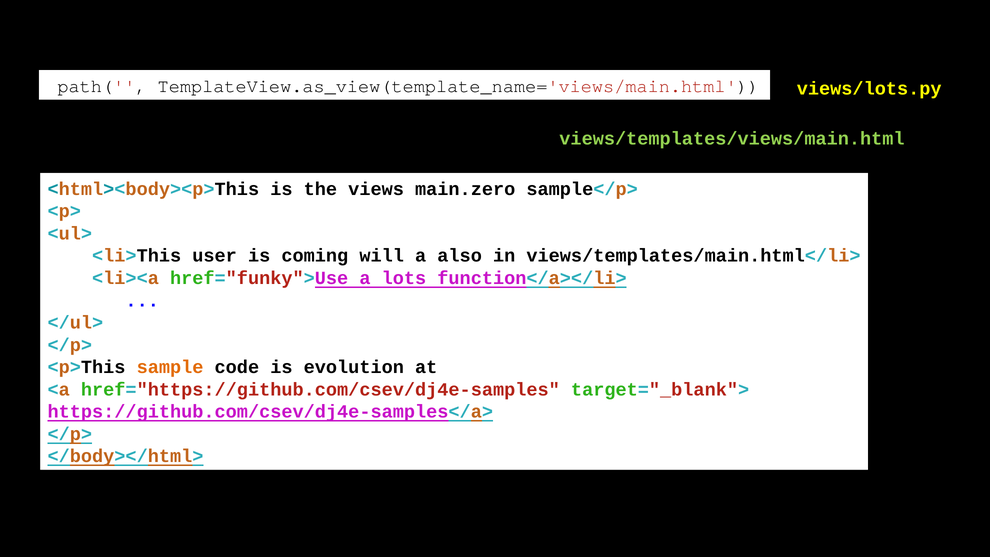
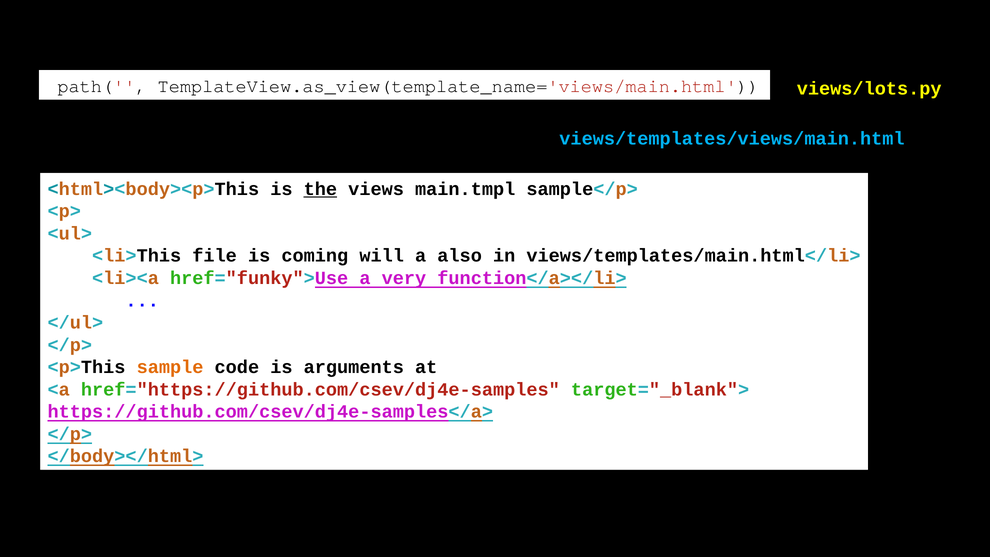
views/templates/views/main.html colour: light green -> light blue (732, 139)
the underline: none -> present (320, 189)
main.zero: main.zero -> main.tmpl (465, 189)
user: user -> file (215, 256)
lots: lots -> very (404, 278)
evolution: evolution -> arguments (354, 367)
